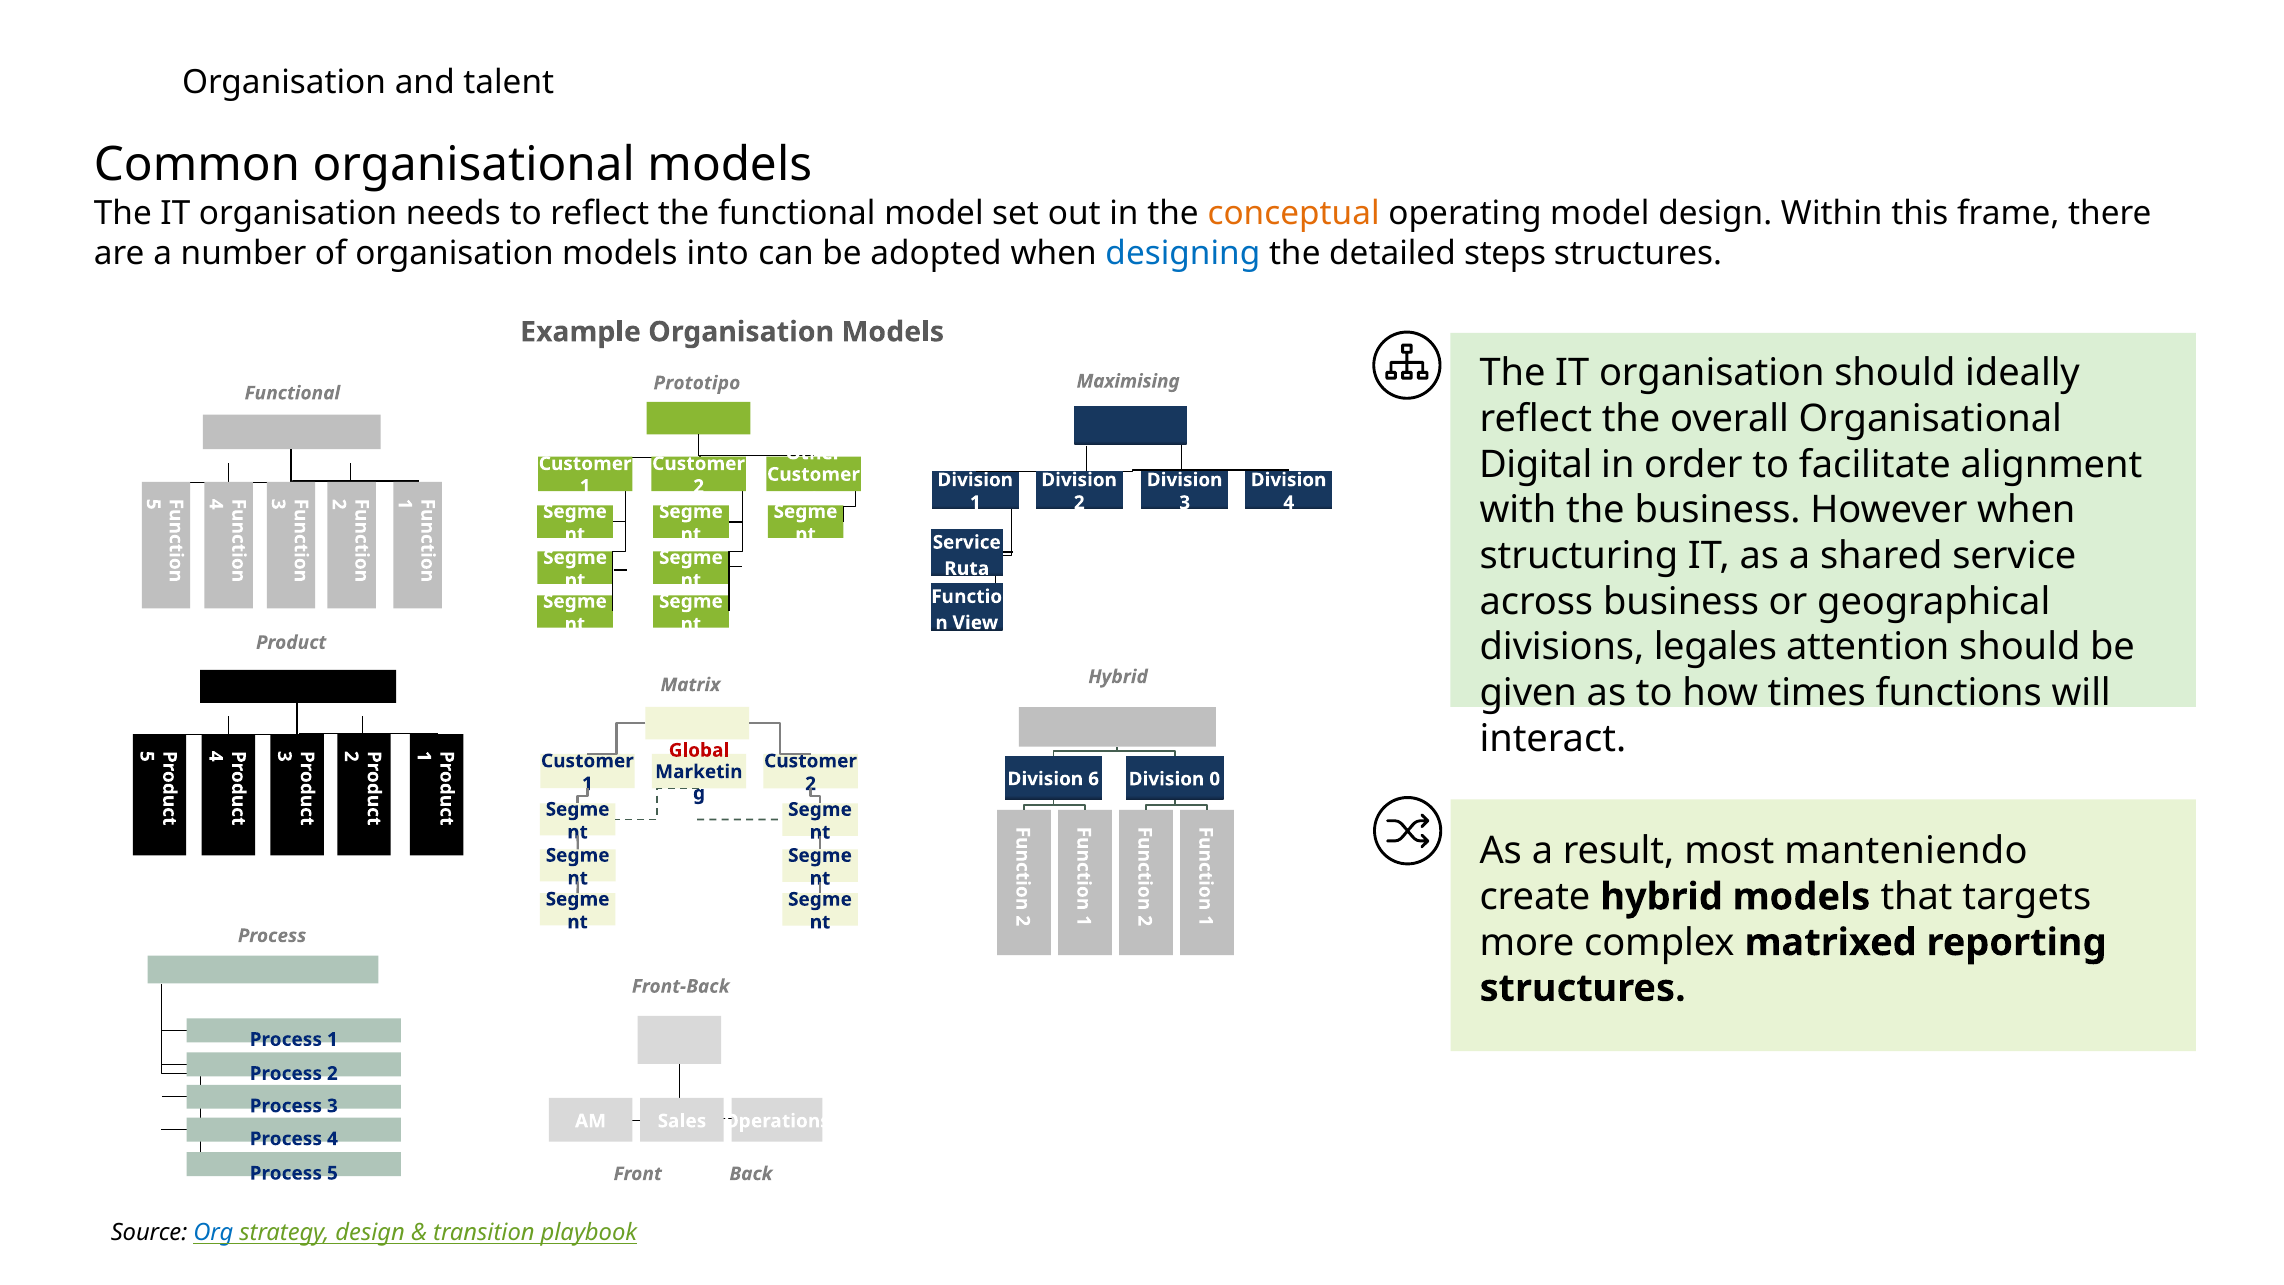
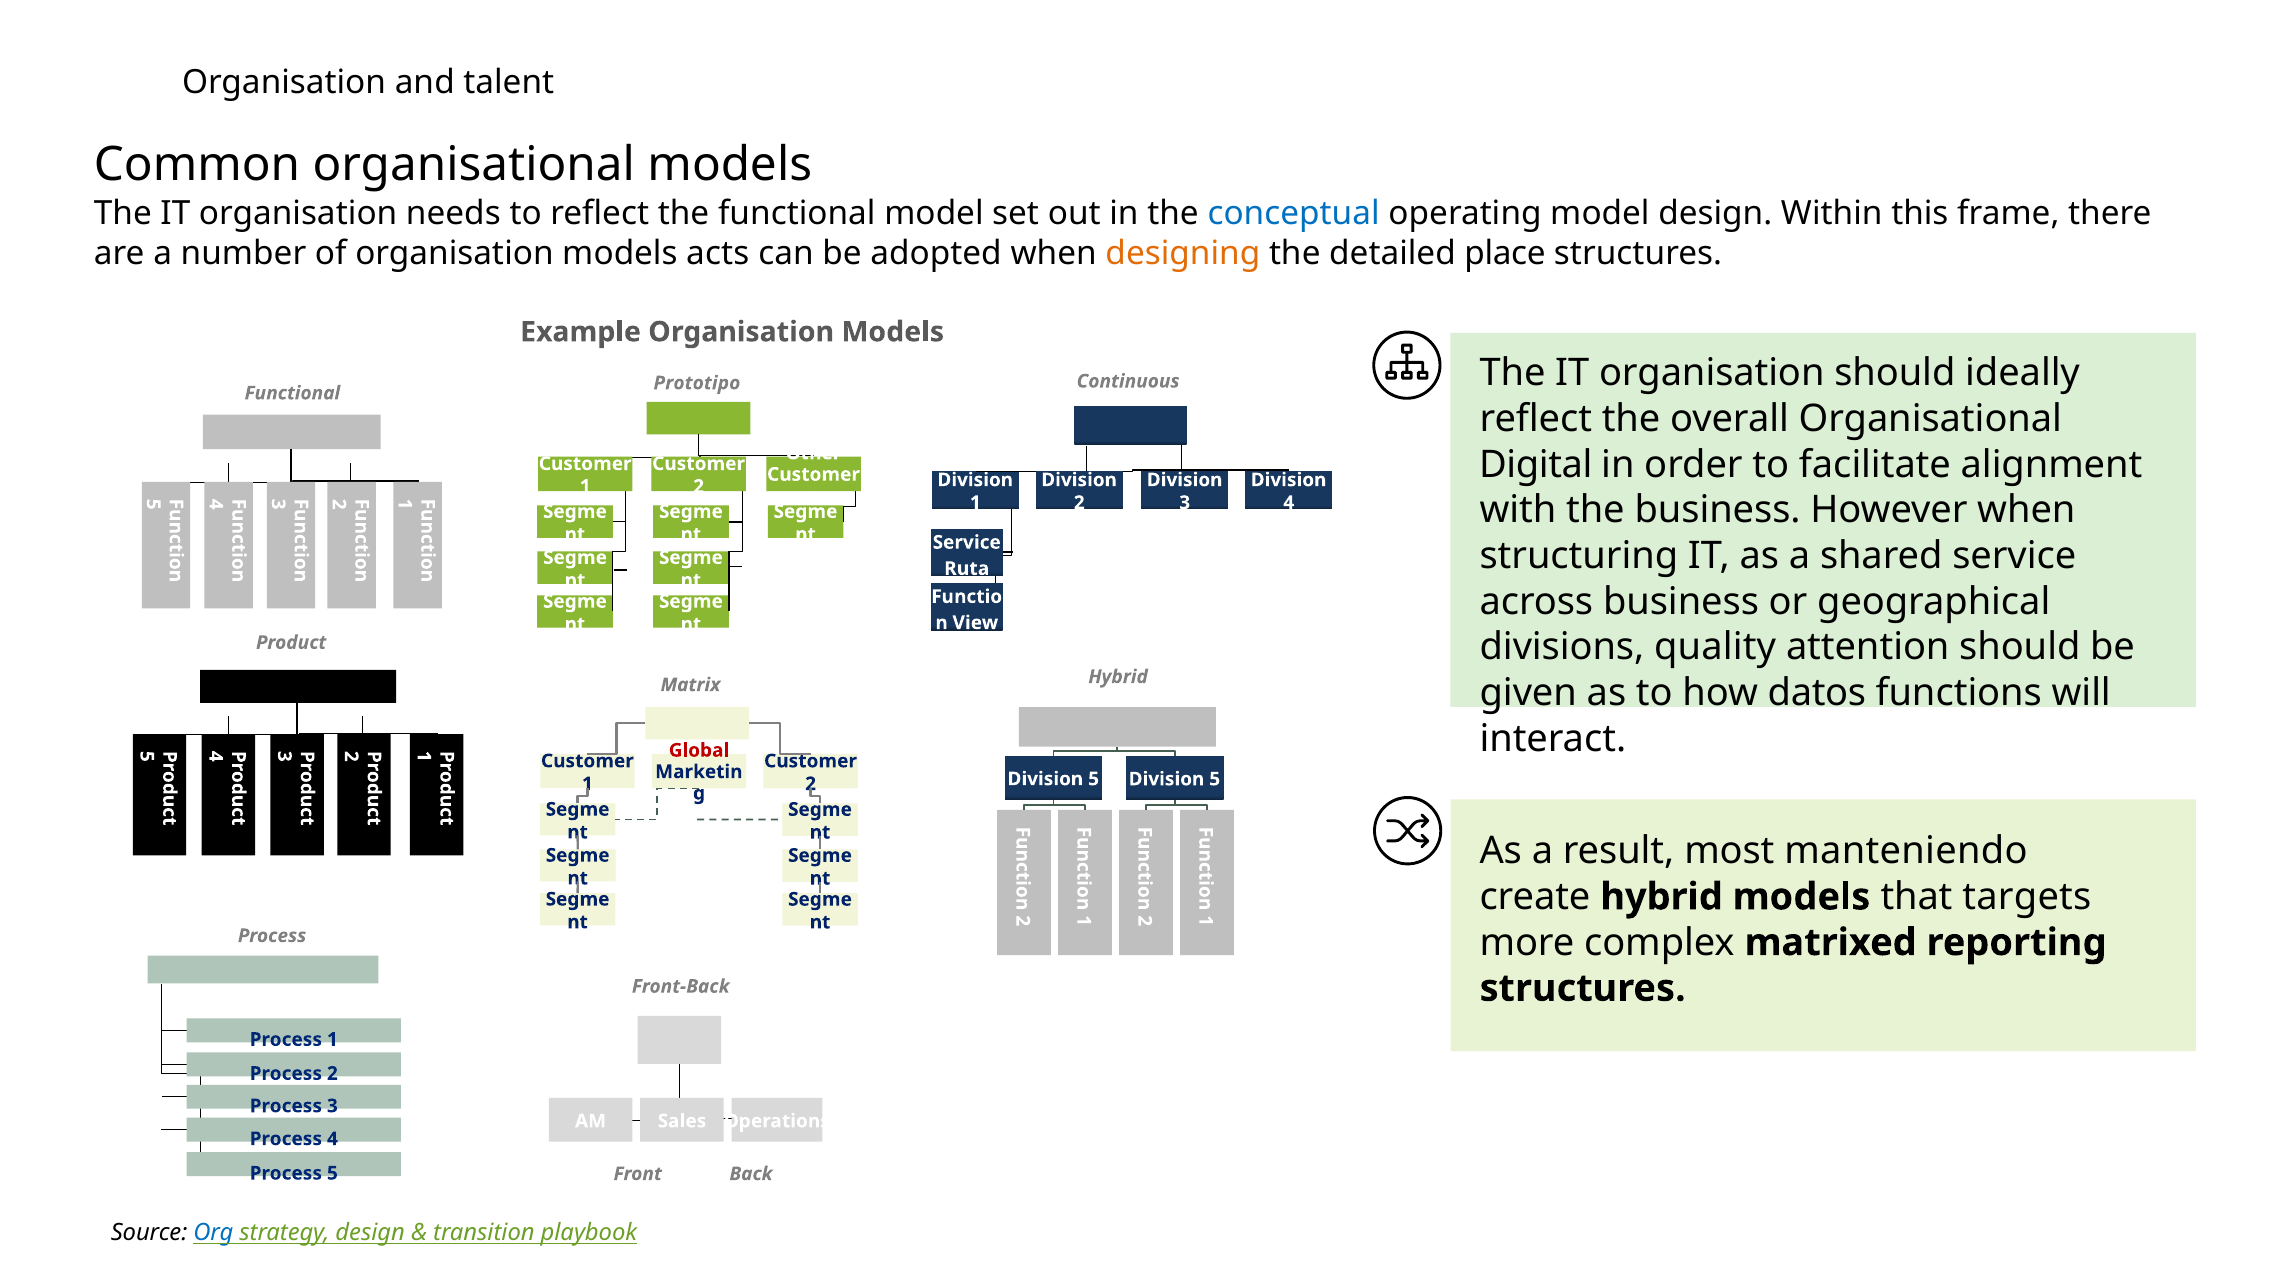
conceptual colour: orange -> blue (1294, 213)
into: into -> acts (718, 253)
designing colour: blue -> orange (1183, 253)
steps: steps -> place (1505, 253)
Maximising: Maximising -> Continuous (1128, 381)
legales: legales -> quality (1715, 647)
times: times -> datos (1817, 693)
6: 6 -> 5 (1094, 779)
0: 0 -> 5 (1215, 779)
